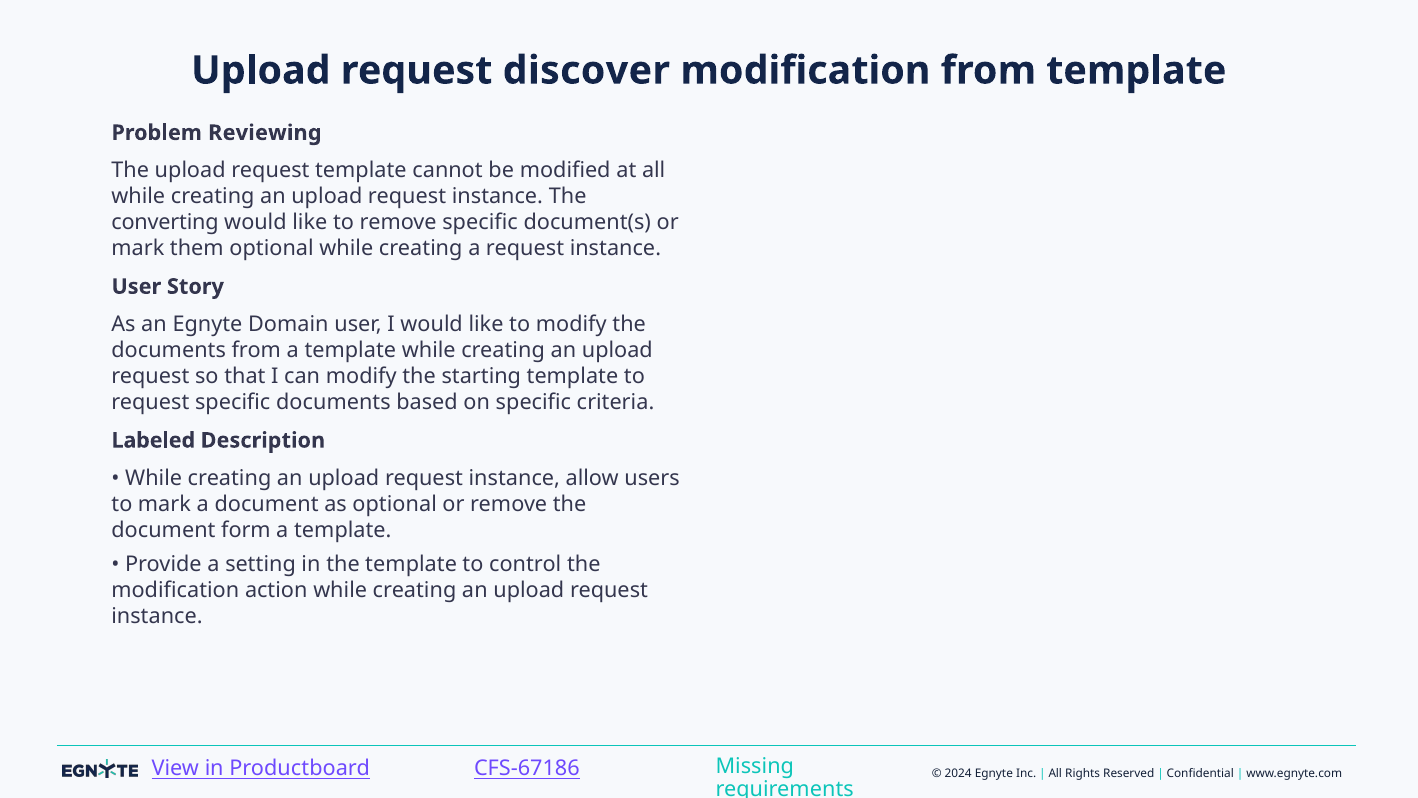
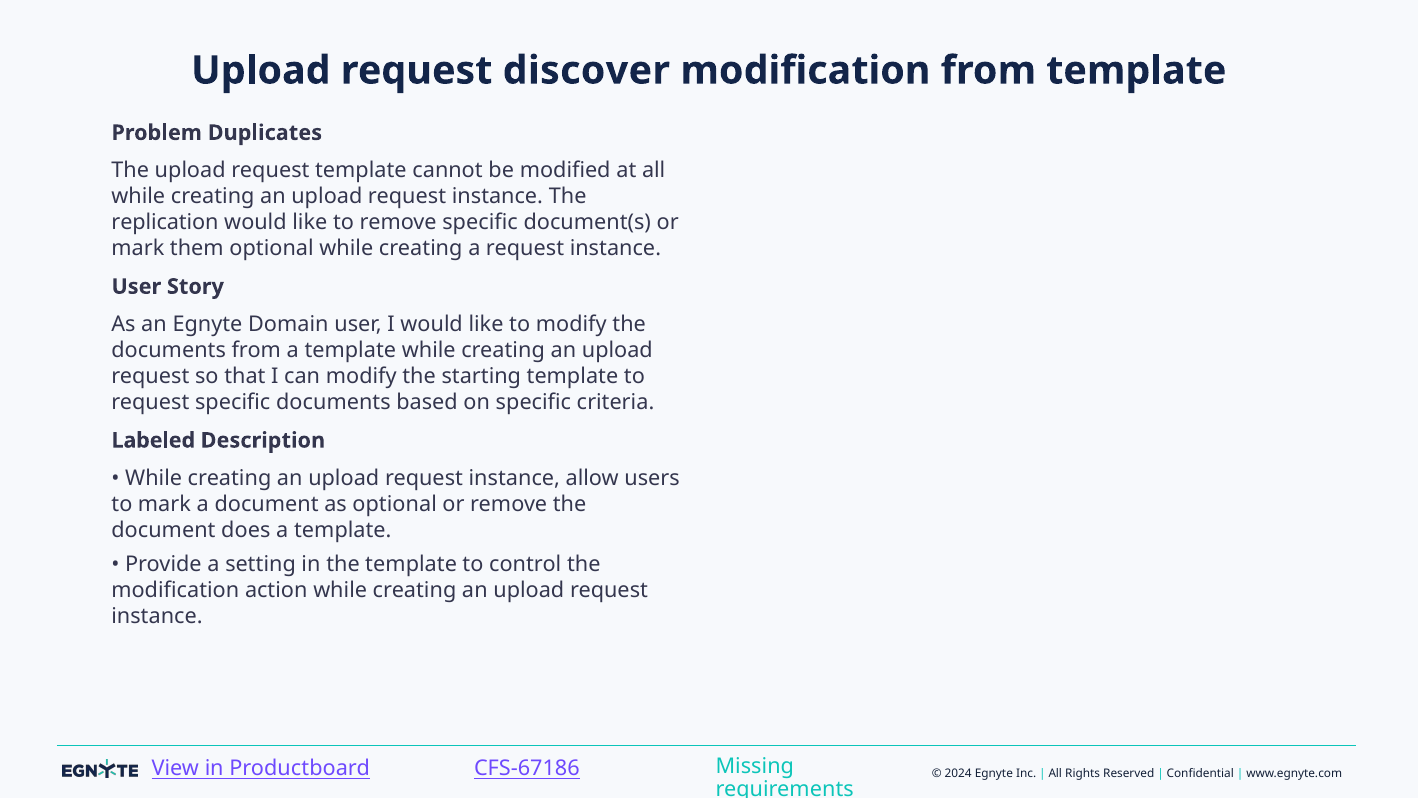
Reviewing: Reviewing -> Duplicates (265, 133)
converting: converting -> replication (165, 223)
form: form -> does (246, 530)
